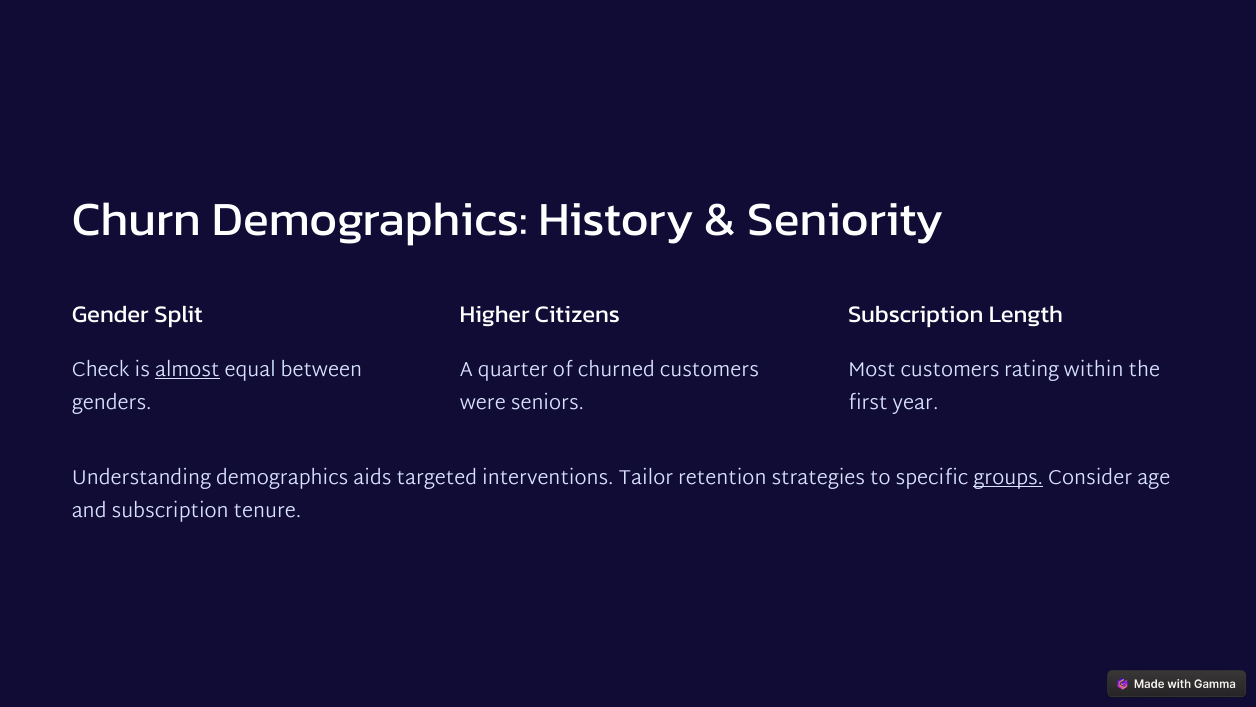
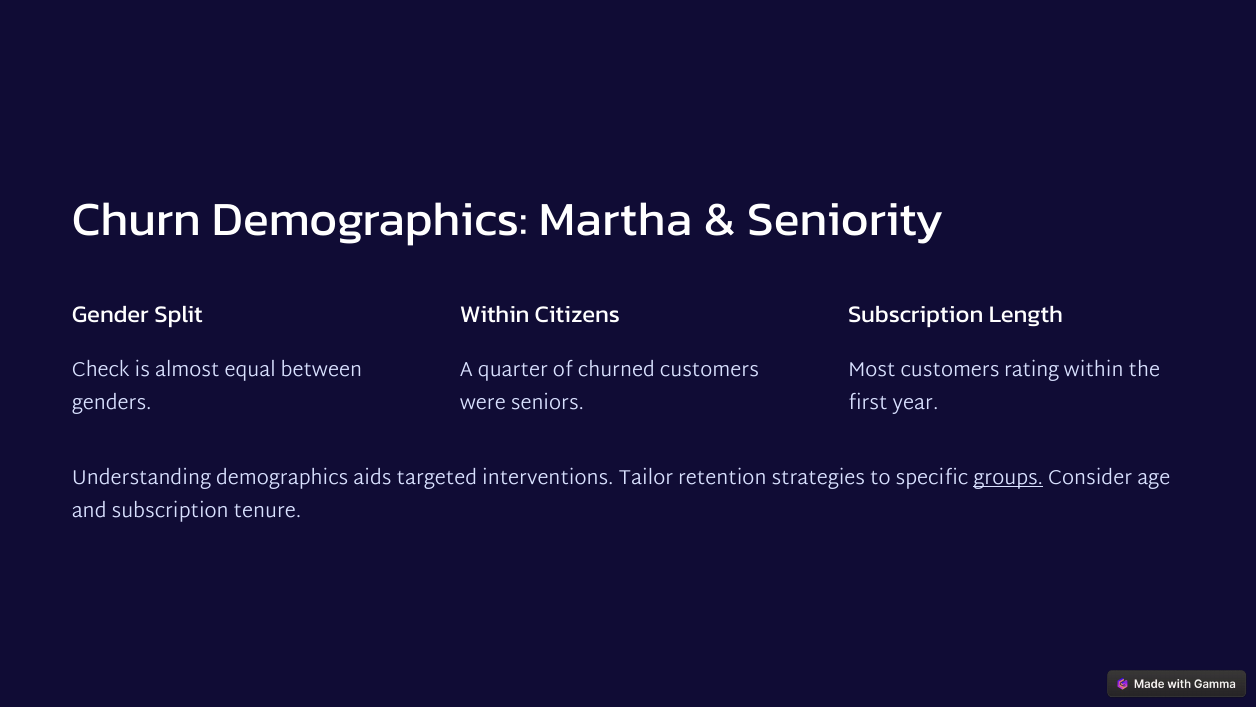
History: History -> Martha (616, 220)
Higher: Higher -> Within (495, 314)
almost underline: present -> none (187, 370)
